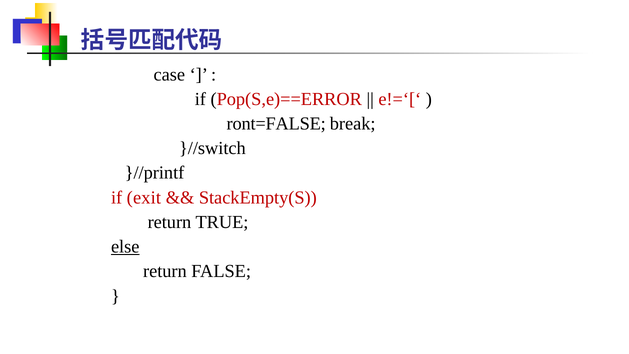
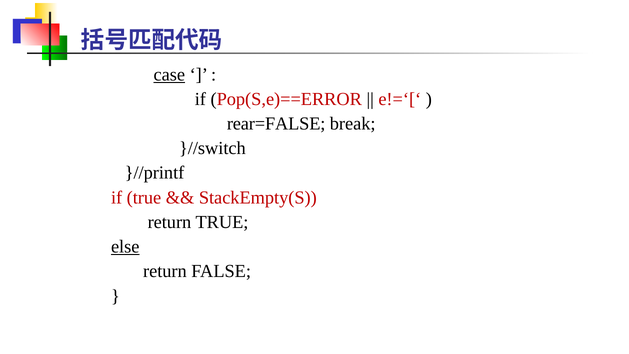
case underline: none -> present (169, 74)
ront=FALSE: ront=FALSE -> rear=FALSE (276, 124)
if exit: exit -> true (144, 197)
